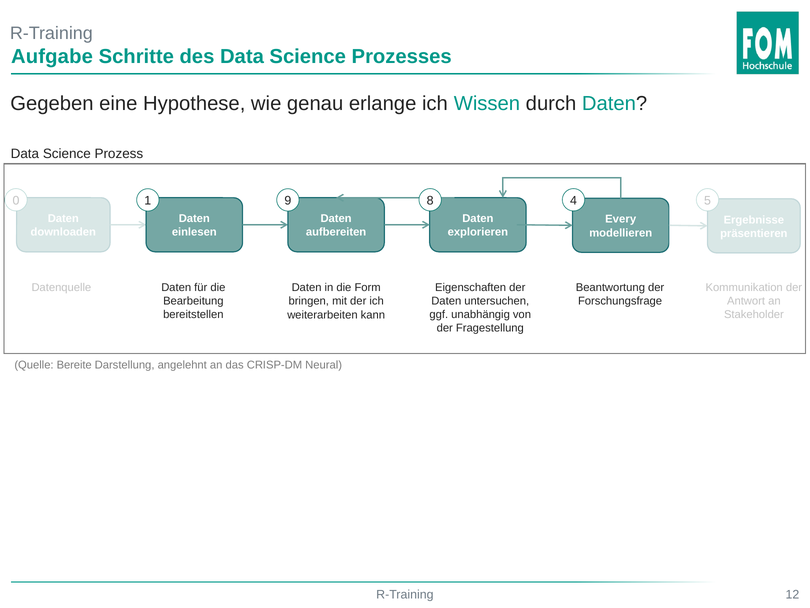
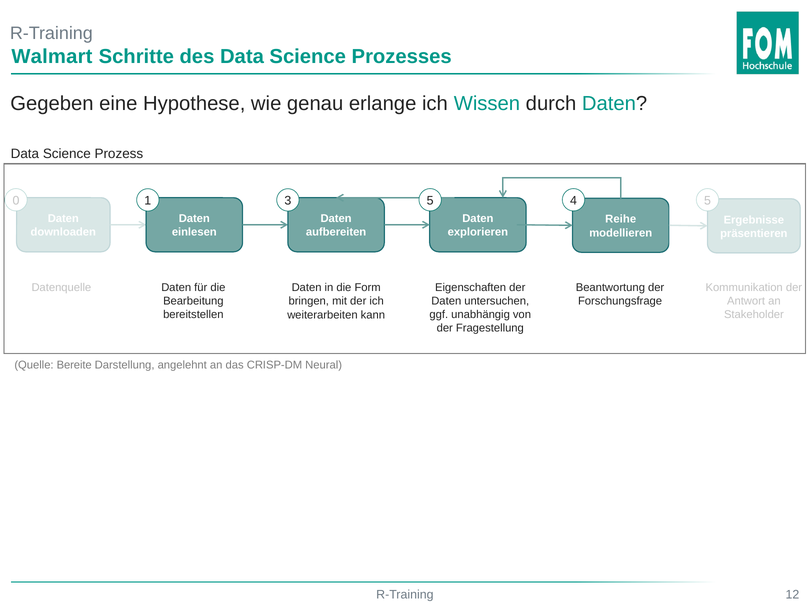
Aufgabe: Aufgabe -> Walmart (52, 57)
8: 8 -> 5 (430, 200)
9: 9 -> 3 (288, 201)
Every: Every -> Reihe (621, 219)
